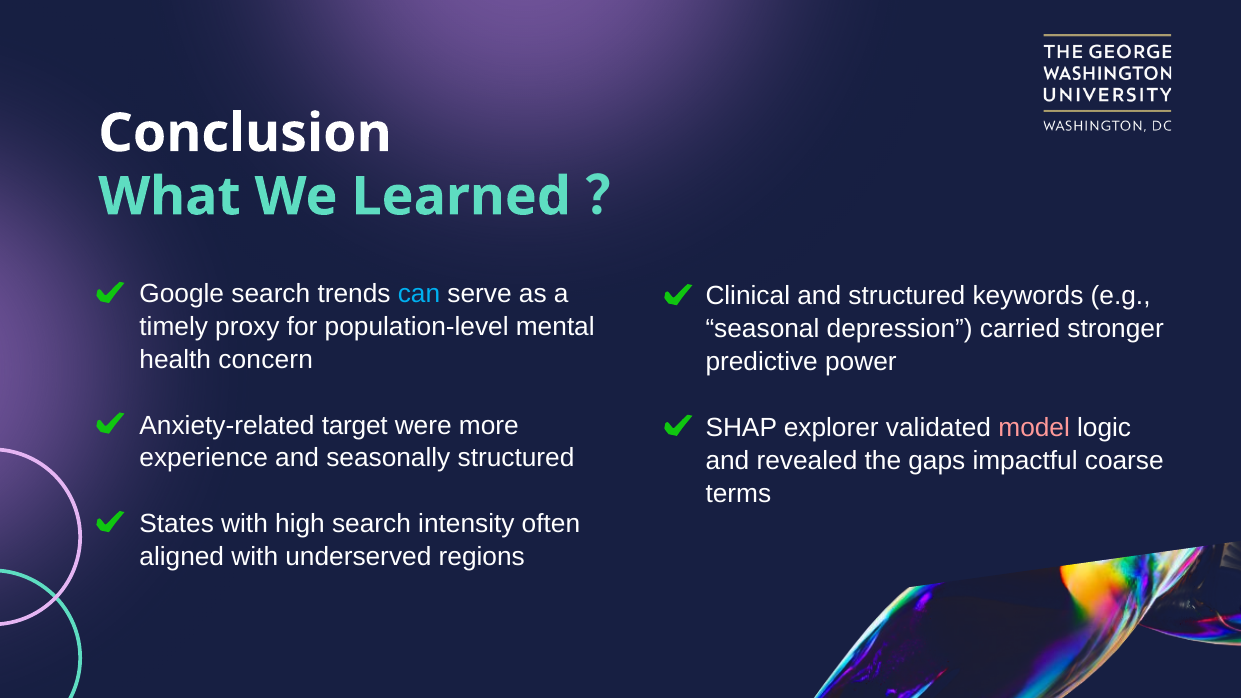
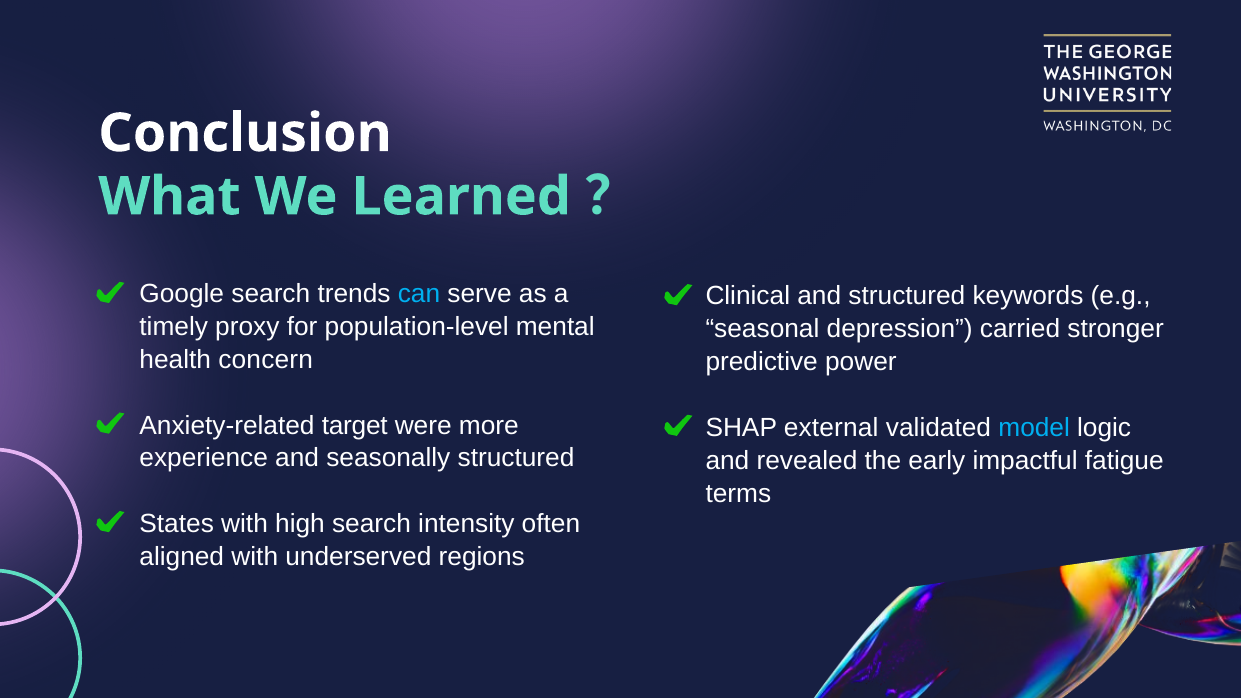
explorer: explorer -> external (831, 428)
model colour: pink -> light blue (1034, 428)
gaps: gaps -> early (937, 461)
coarse: coarse -> fatigue (1124, 461)
